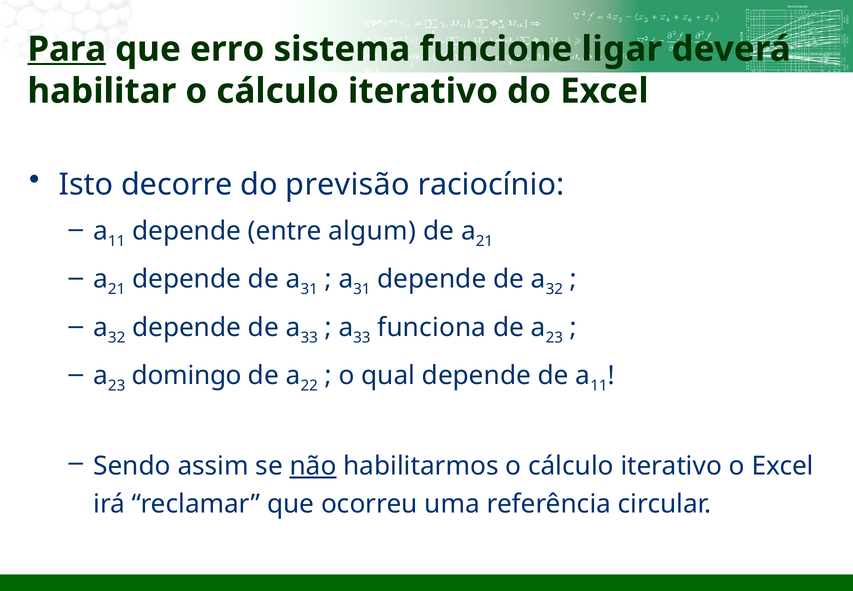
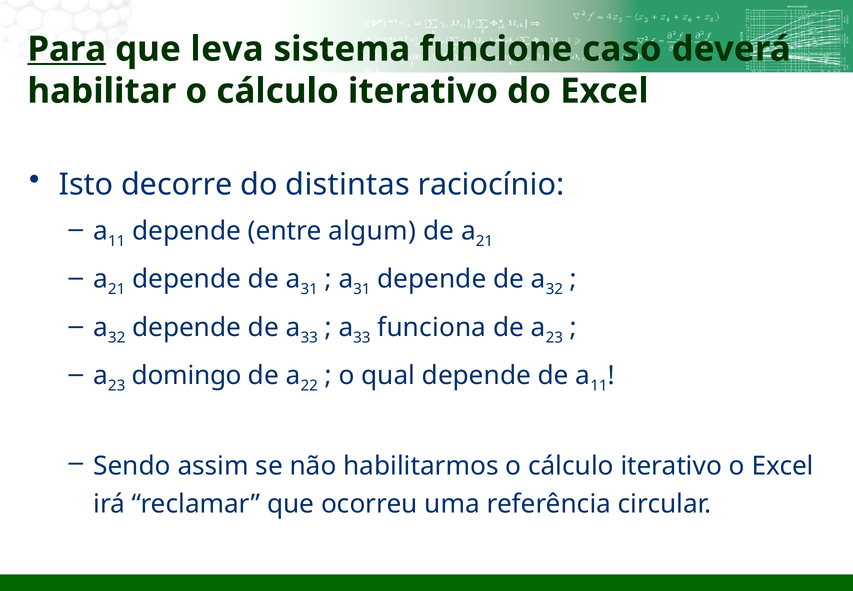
erro: erro -> leva (227, 49)
ligar: ligar -> caso (622, 49)
previsão: previsão -> distintas (348, 185)
não underline: present -> none (313, 466)
